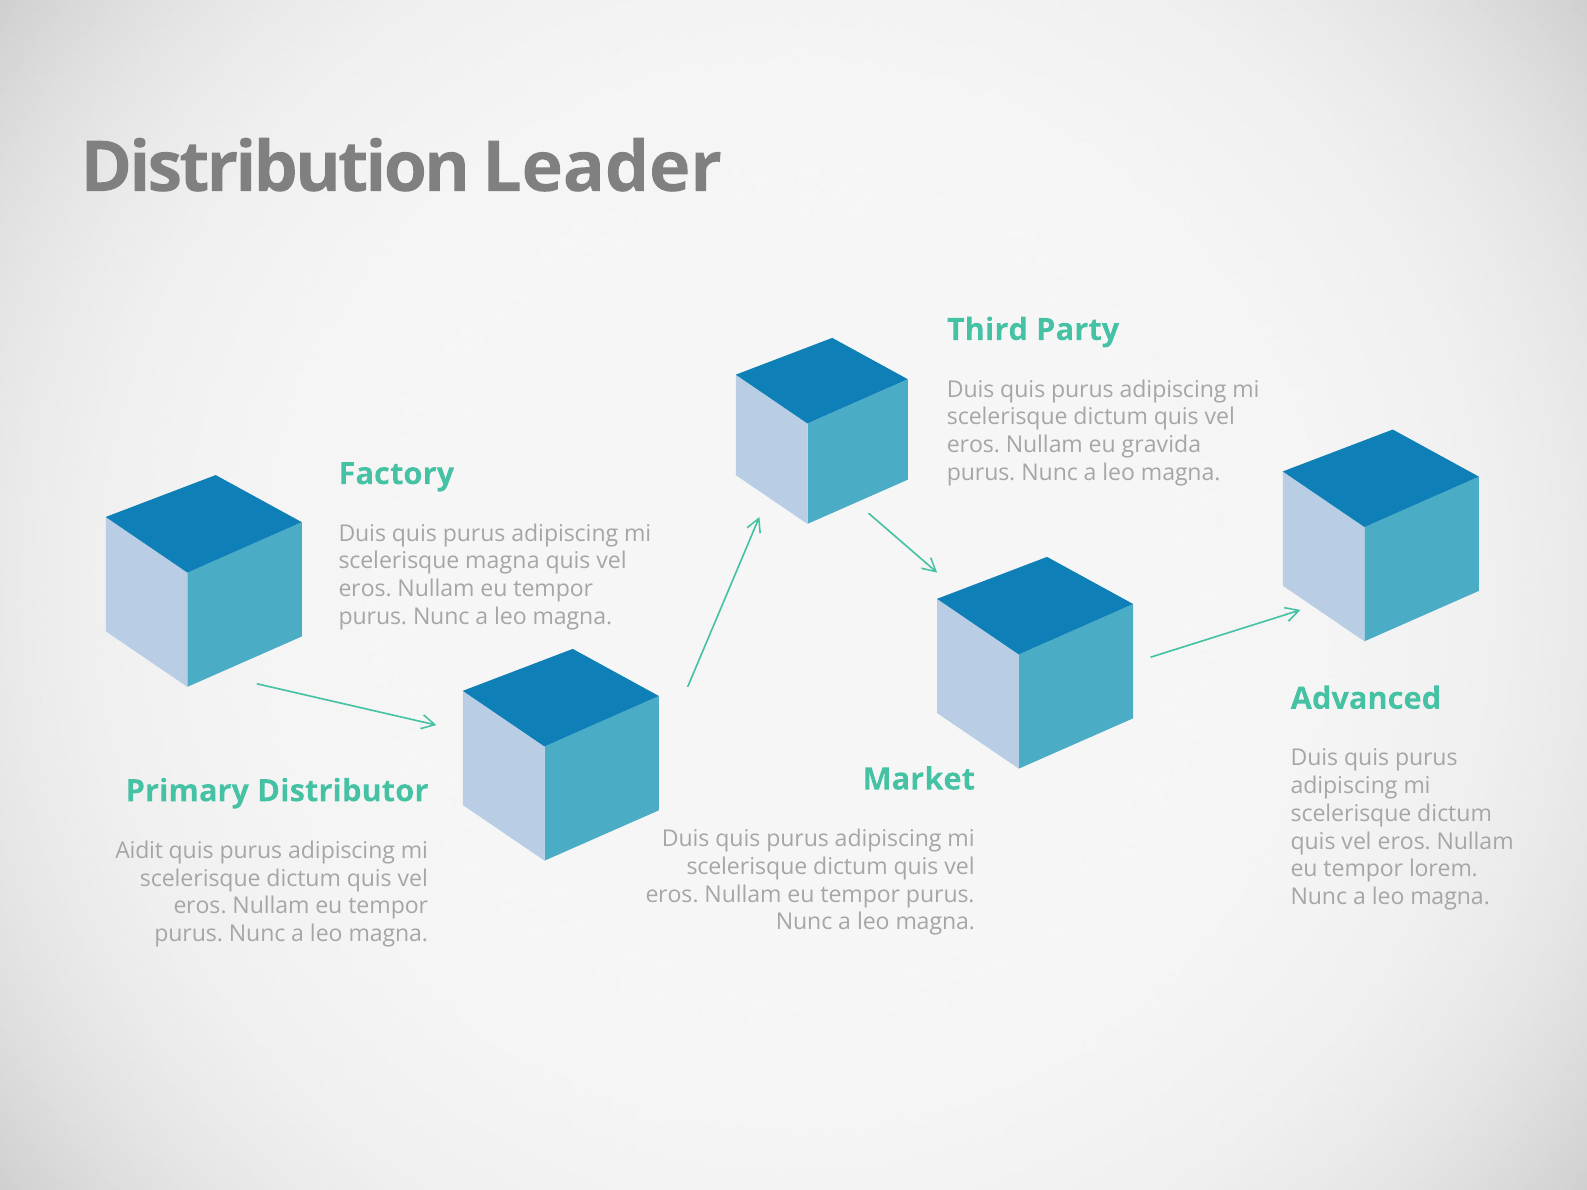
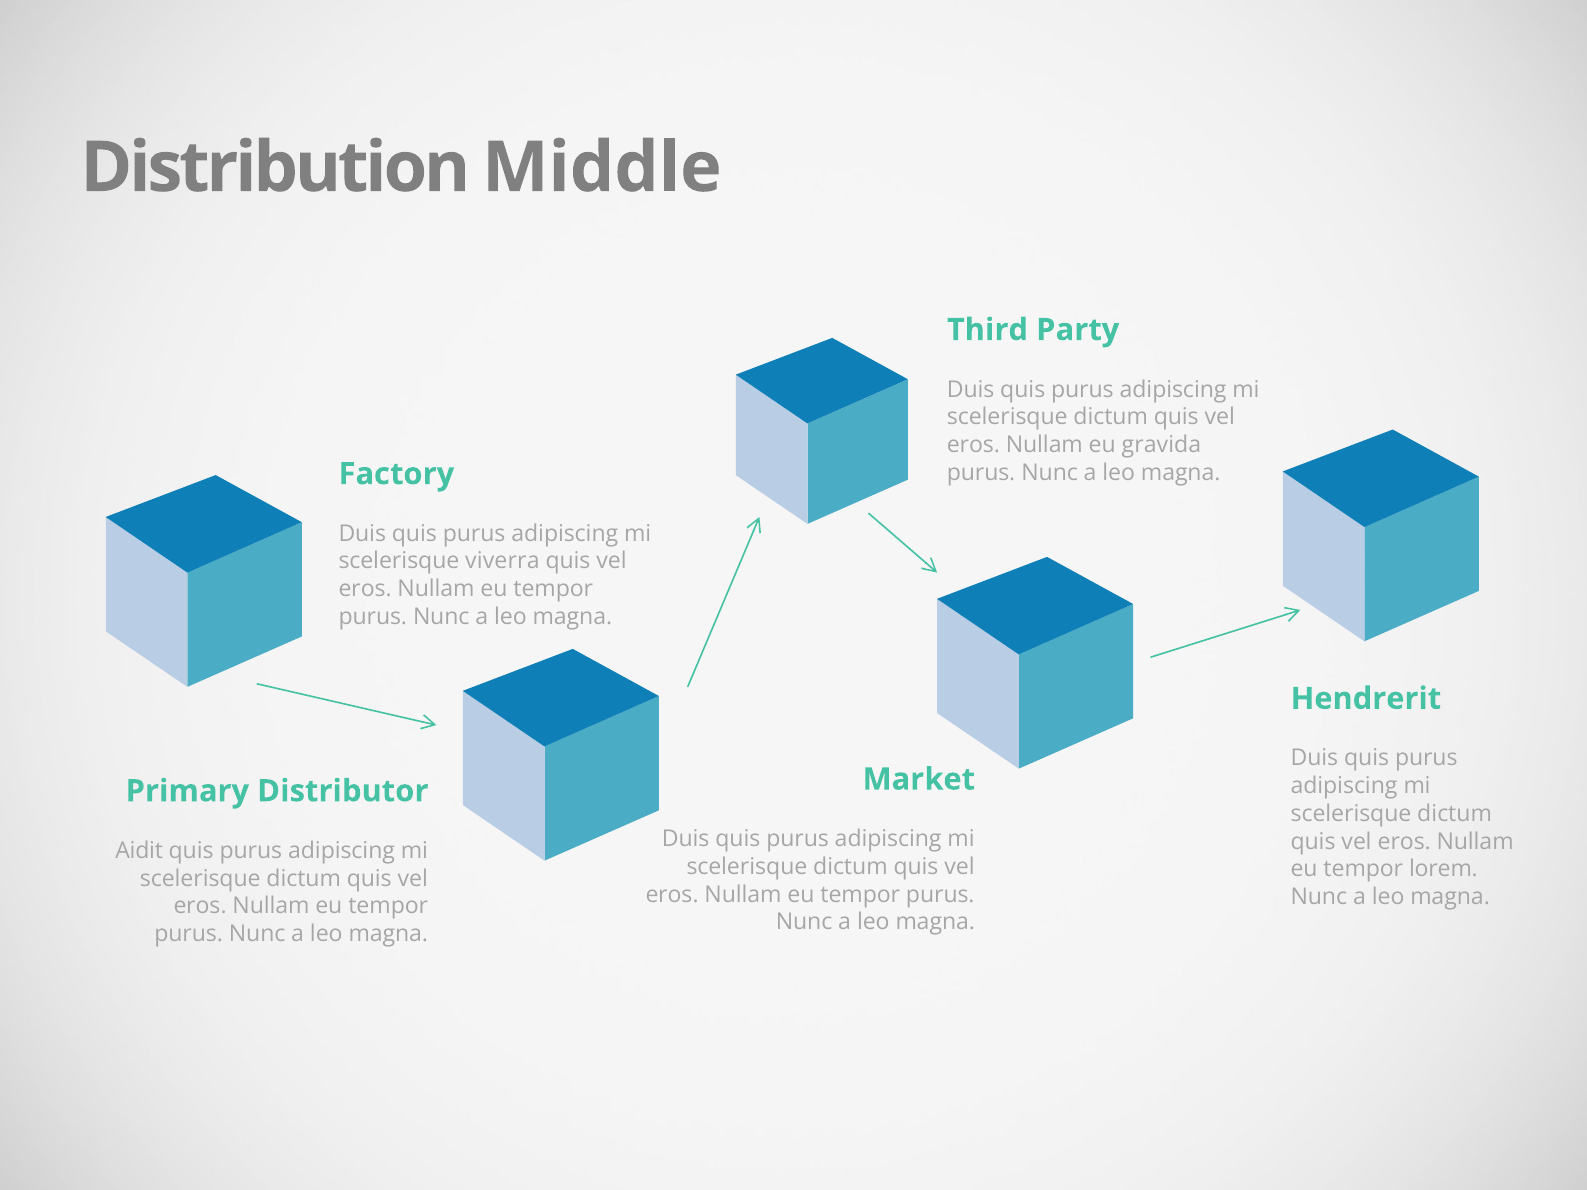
Leader: Leader -> Middle (602, 168)
scelerisque magna: magna -> viverra (502, 561)
Advanced: Advanced -> Hendrerit (1366, 699)
